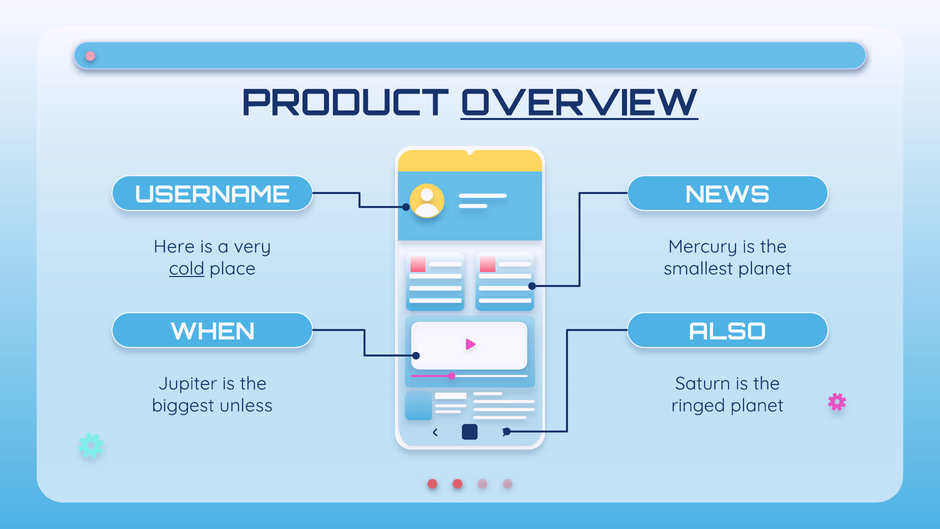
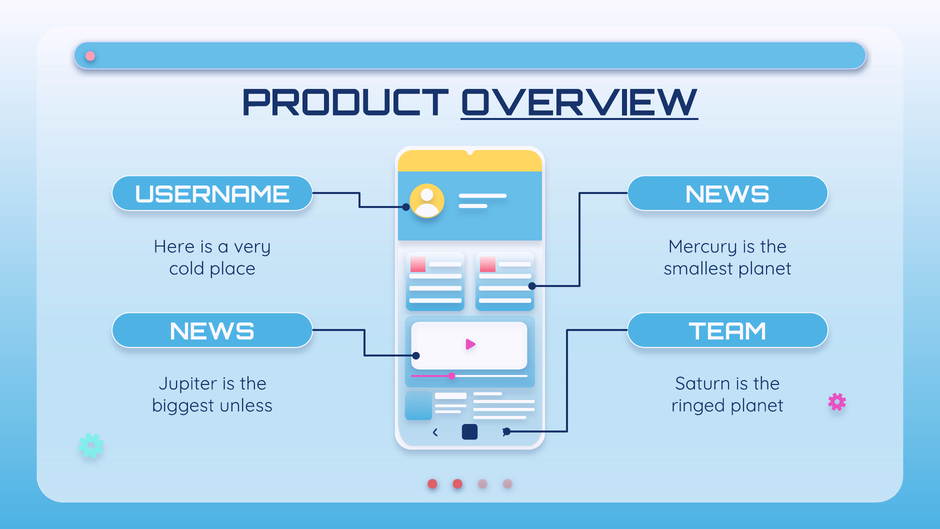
cold underline: present -> none (187, 268)
WHEN: WHEN -> NEWS (212, 332)
ALSO: ALSO -> TEAM (727, 332)
